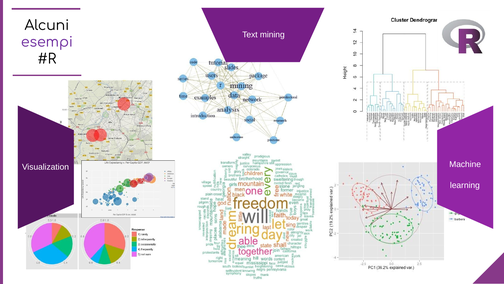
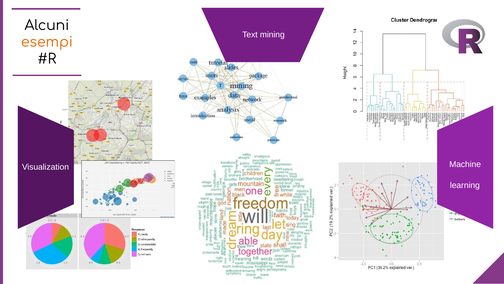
esempi colour: purple -> orange (47, 42)
